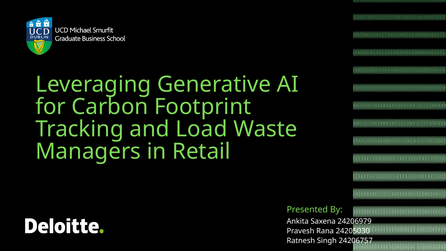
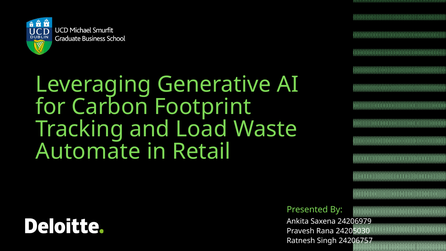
Managers: Managers -> Automate (88, 151)
